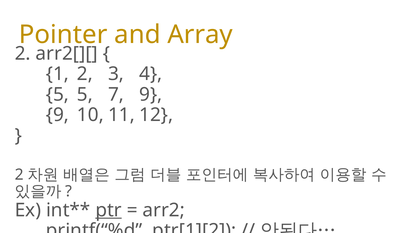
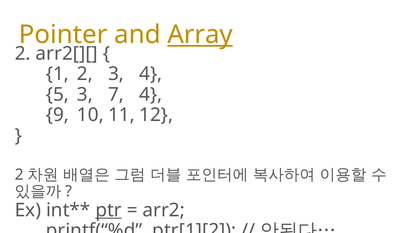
Array underline: none -> present (200, 35)
5 5: 5 -> 3 (85, 95)
7 9: 9 -> 4 (151, 95)
